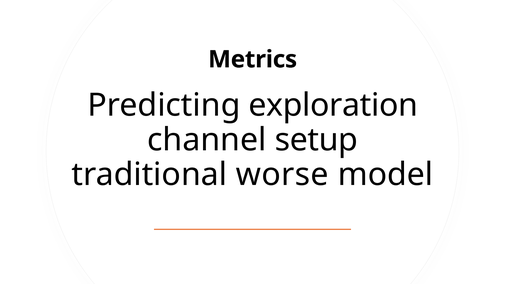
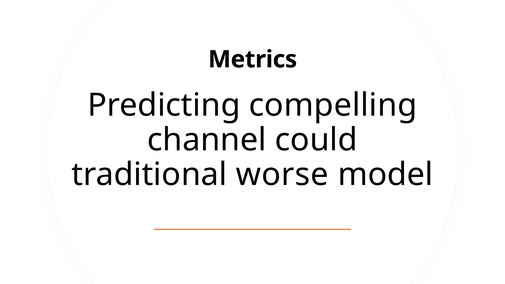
exploration: exploration -> compelling (333, 105)
setup: setup -> could (316, 140)
